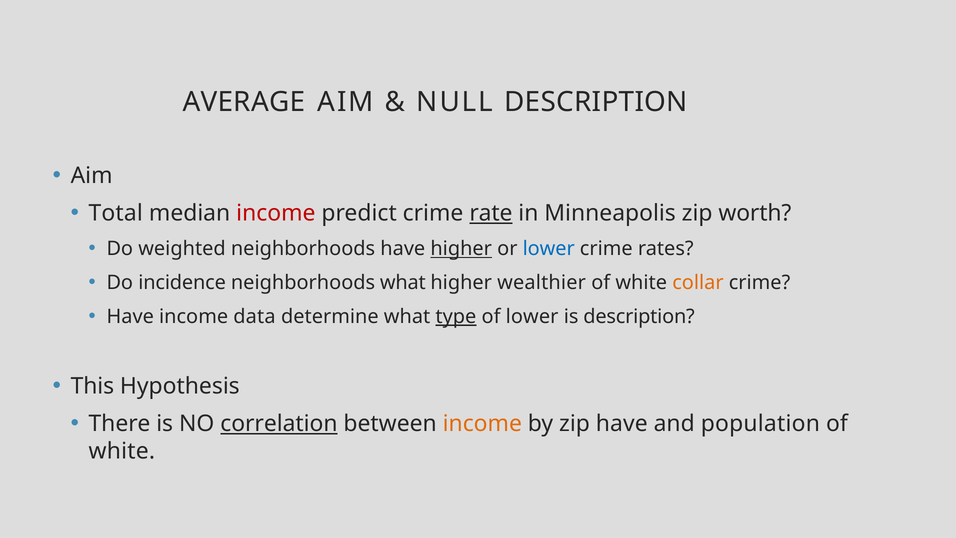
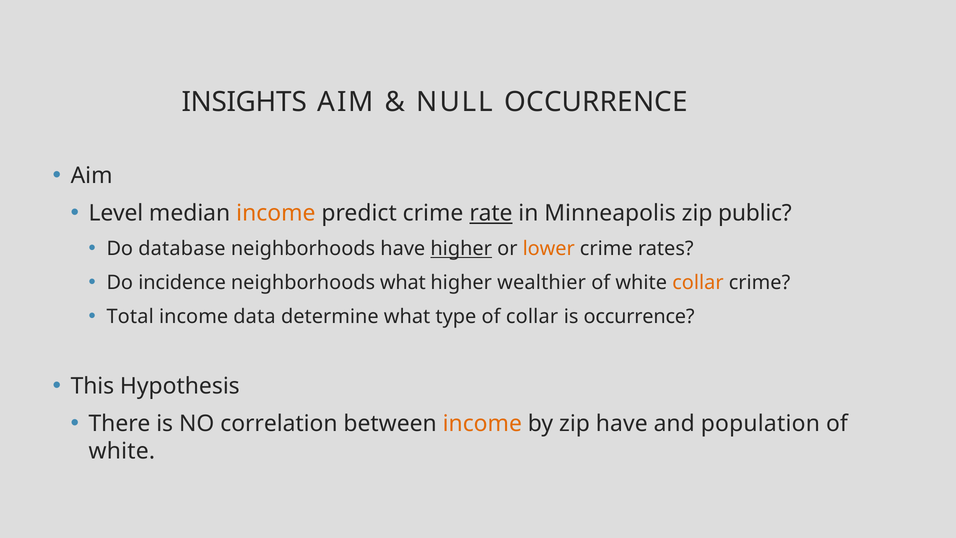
AVERAGE: AVERAGE -> INSIGHTS (244, 102)
NULL DESCRIPTION: DESCRIPTION -> OCCURRENCE (596, 102)
Total: Total -> Level (116, 213)
income colour: red -> orange (276, 213)
worth: worth -> public (755, 213)
weighted: weighted -> database (182, 249)
lower colour: blue -> orange (549, 249)
Have: Have -> Total (130, 316)
type underline: present -> none (456, 316)
of lower: lower -> collar (532, 316)
is description: description -> occurrence (639, 316)
correlation underline: present -> none (279, 424)
